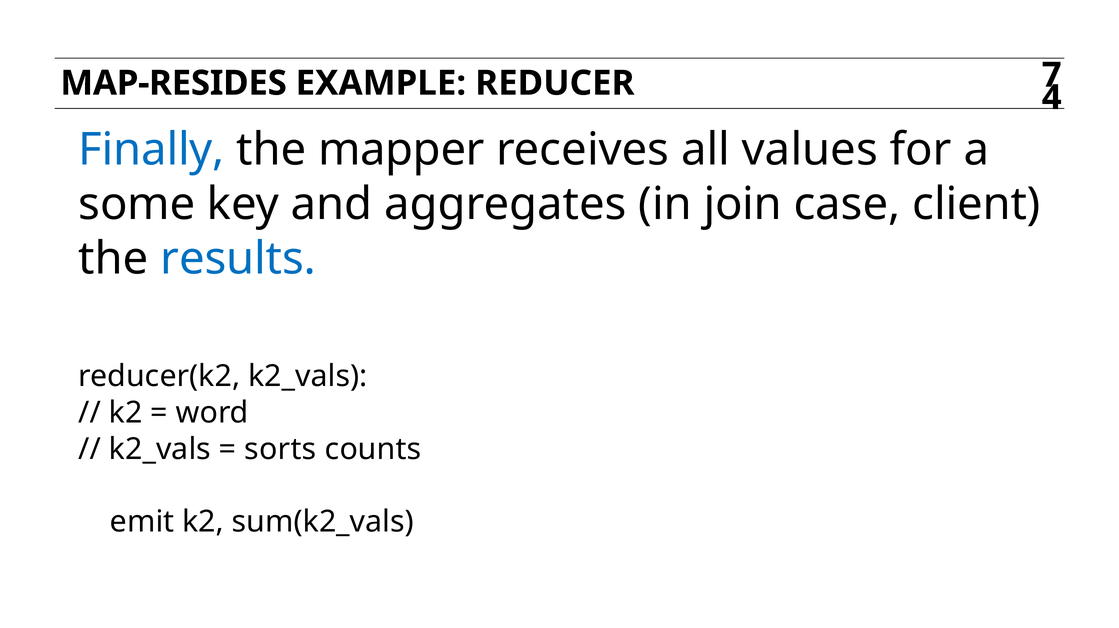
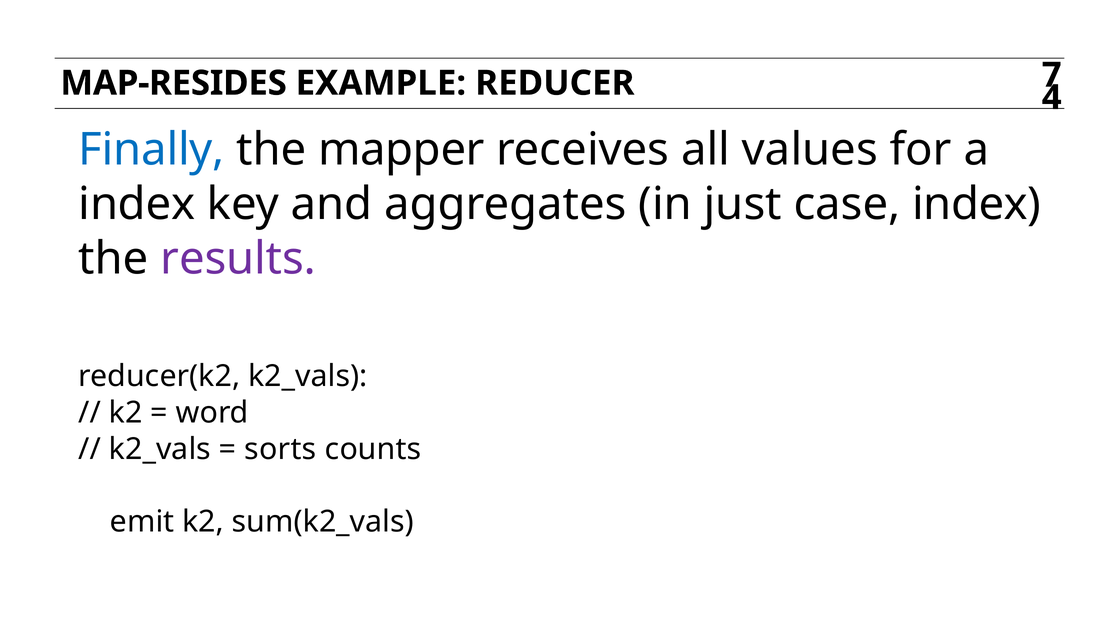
some: some -> index (137, 204)
join: join -> just (743, 204)
case client: client -> index (977, 204)
results colour: blue -> purple (238, 259)
